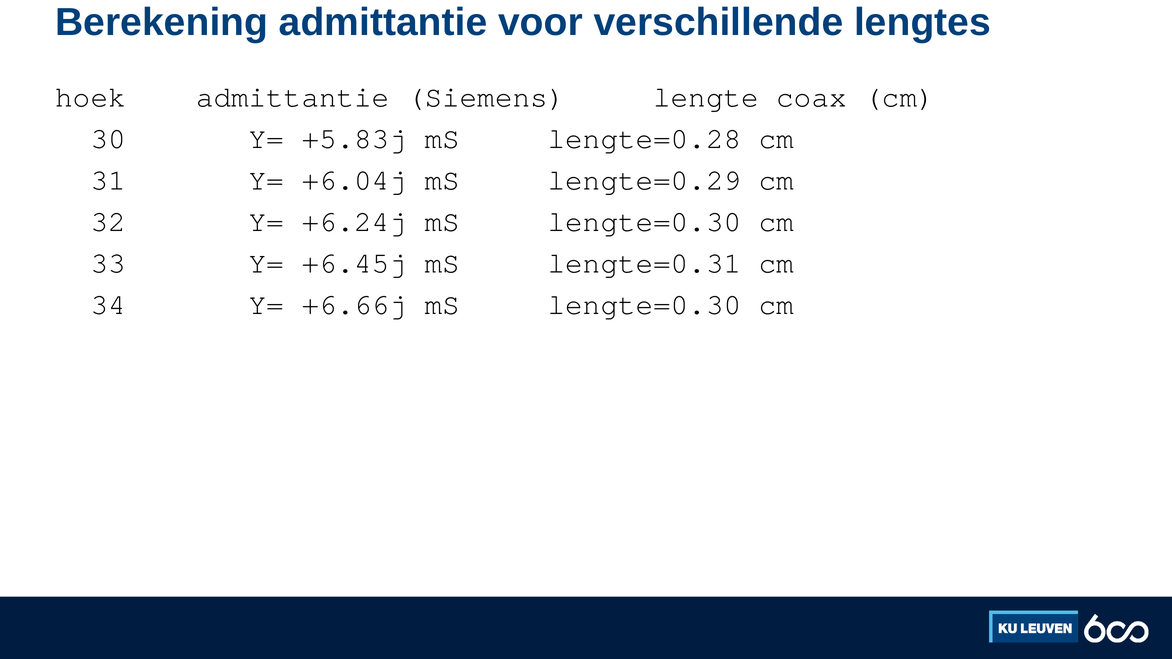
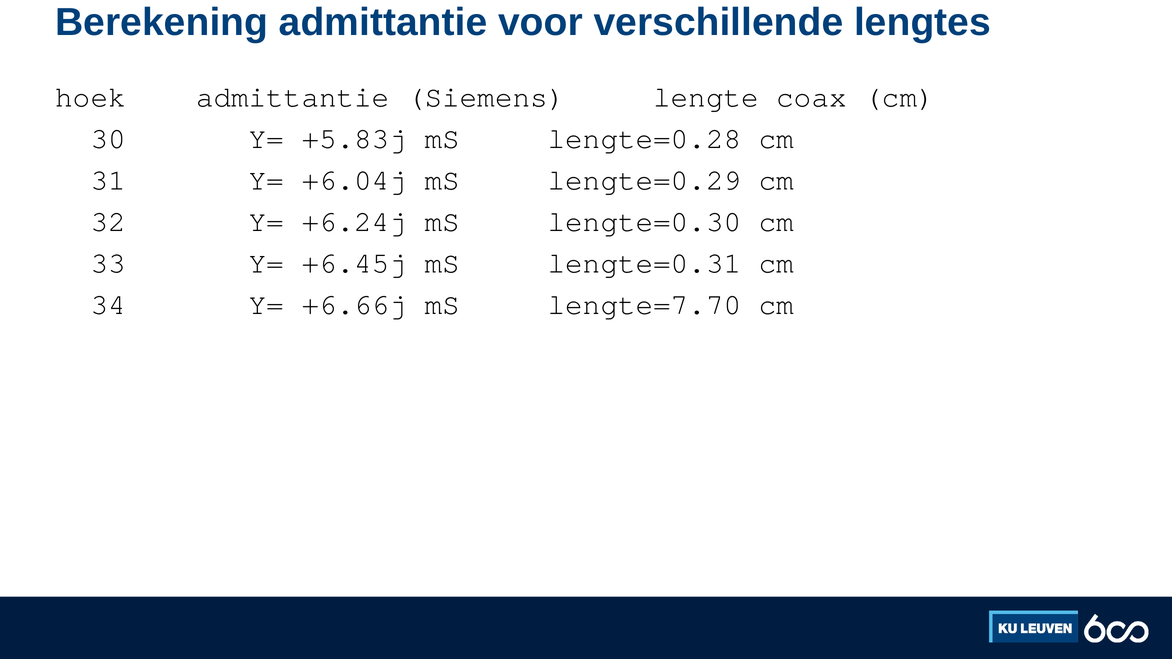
+6.66j mS lengte=0.30: lengte=0.30 -> lengte=7.70 (645, 305)
